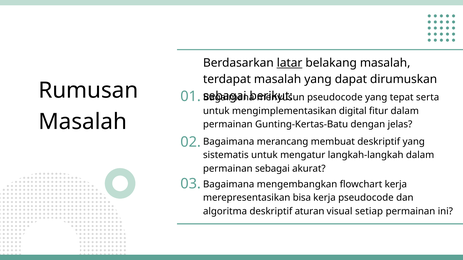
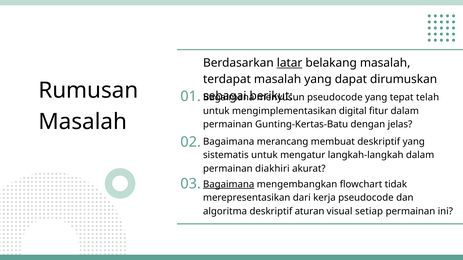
serta: serta -> telah (428, 98)
permainan sebagai: sebagai -> diakhiri (272, 169)
Bagaimana underline: none -> present (229, 185)
flowchart kerja: kerja -> tidak (396, 185)
bisa: bisa -> dari (302, 198)
